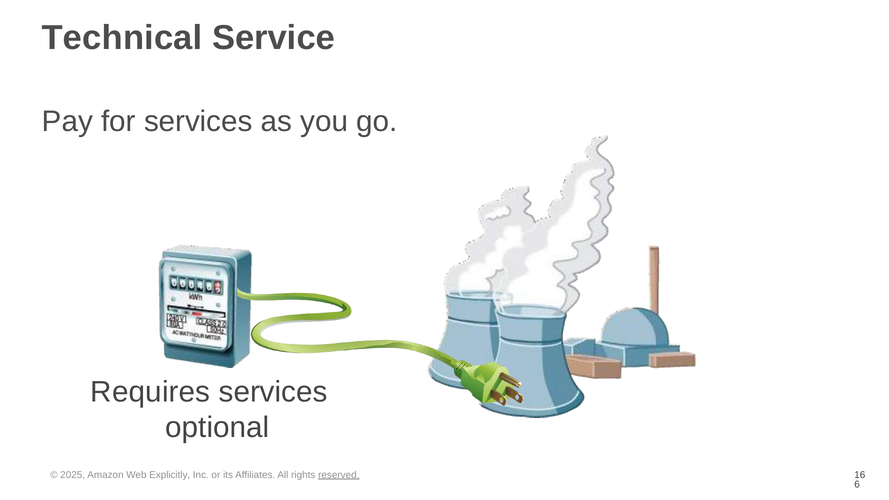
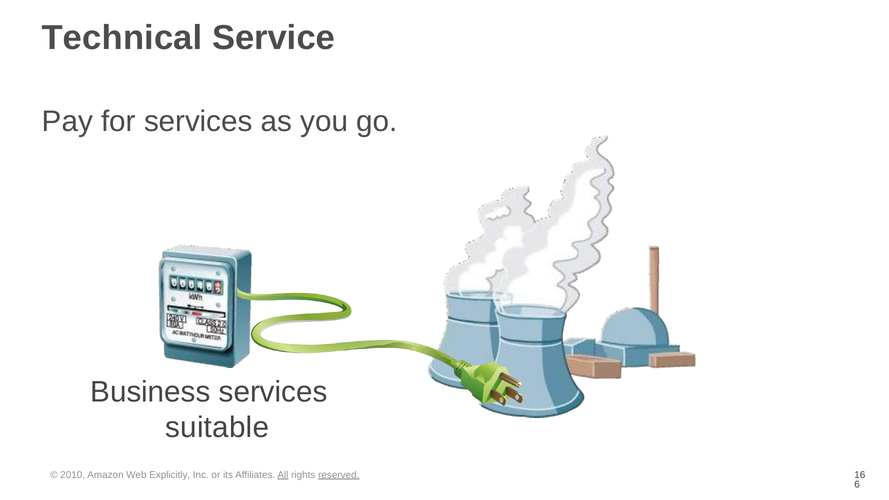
Requires: Requires -> Business (150, 392)
optional: optional -> suitable (217, 427)
2025: 2025 -> 2010 (73, 475)
All underline: none -> present (283, 475)
